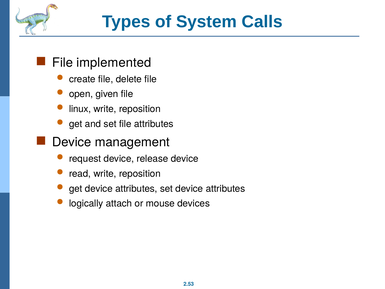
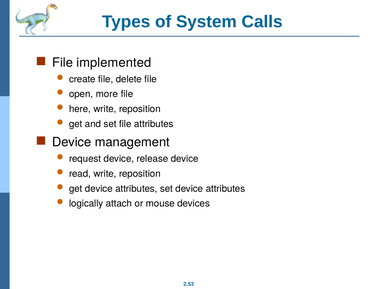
given: given -> more (107, 94)
linux: linux -> here (80, 109)
